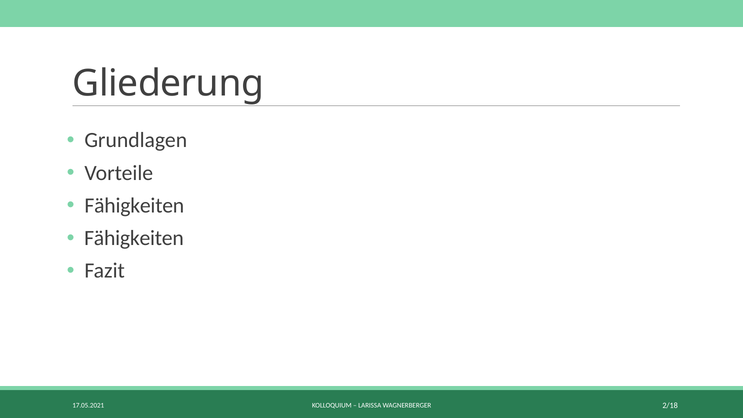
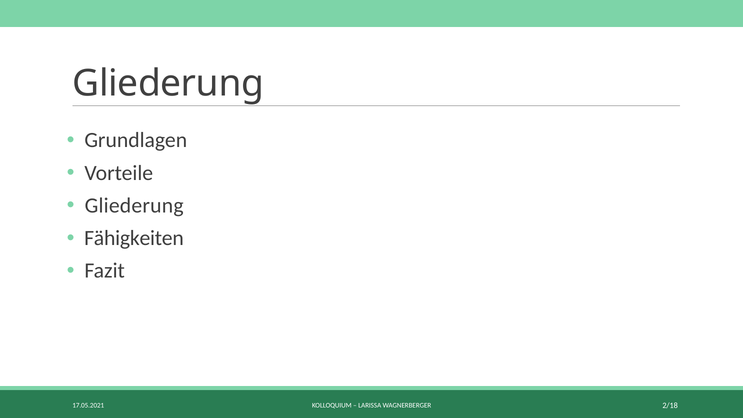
Fähigkeiten: Fähigkeiten -> Gliederung (134, 205)
